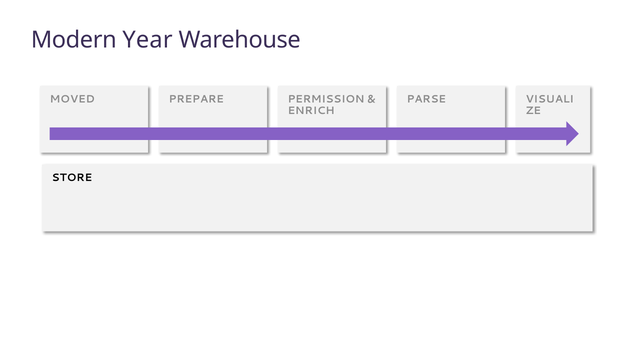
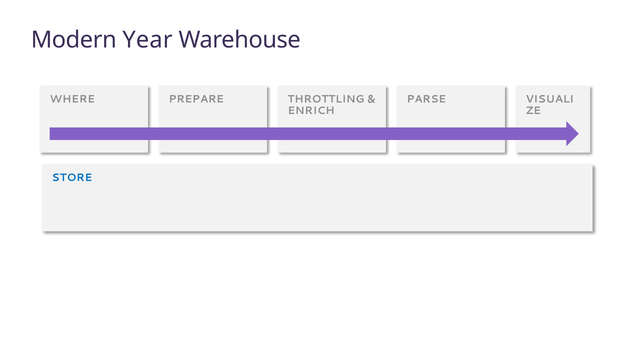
MOVED: MOVED -> WHERE (72, 99)
PERMISSION: PERMISSION -> THROTTLING (326, 99)
STORE colour: black -> blue (72, 178)
